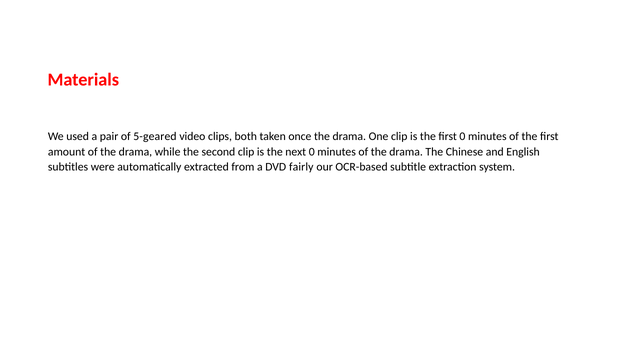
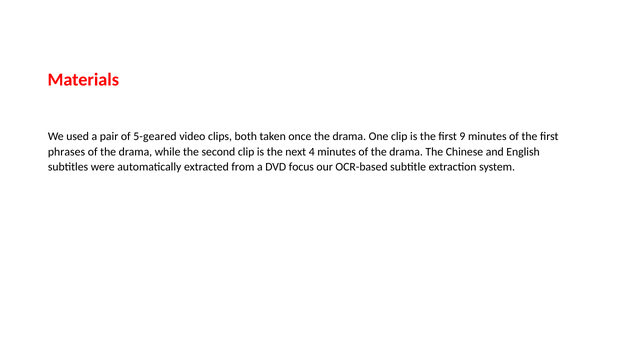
first 0: 0 -> 9 (462, 137)
amount: amount -> phrases (67, 152)
next 0: 0 -> 4 (312, 152)
fairly: fairly -> focus (301, 167)
